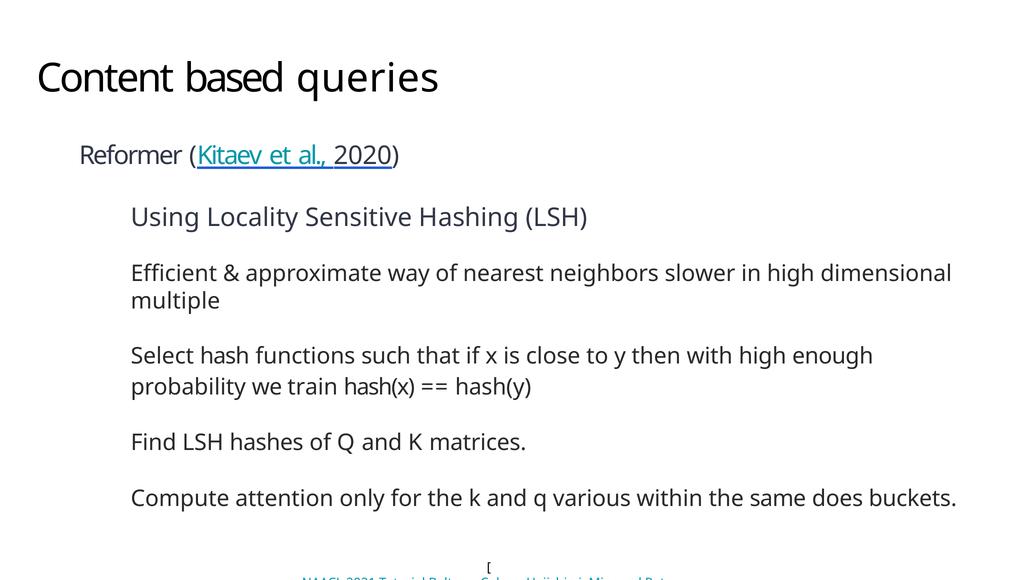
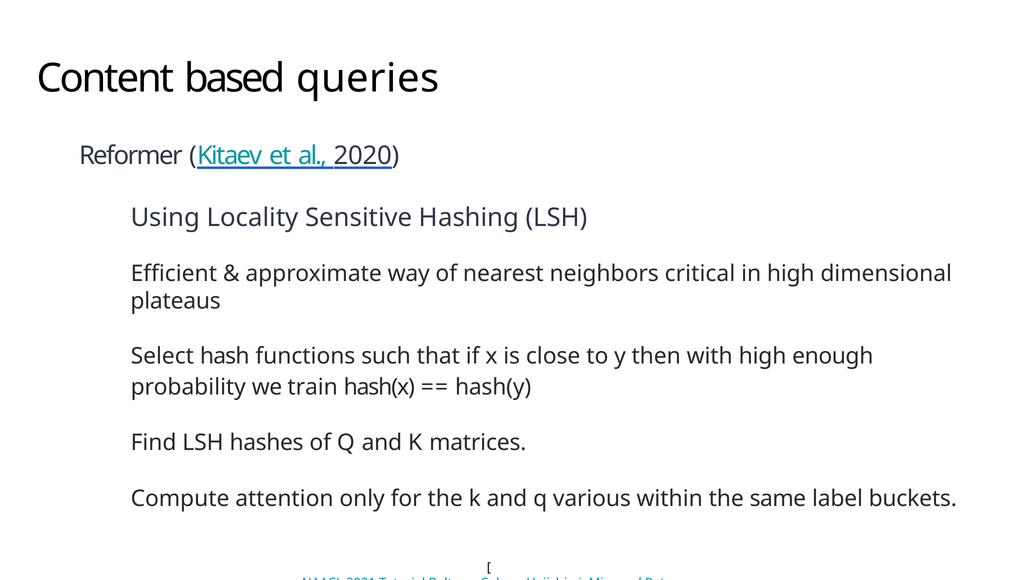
slower: slower -> critical (700, 274)
multiple: multiple -> plateaus (176, 301)
does: does -> label (838, 499)
